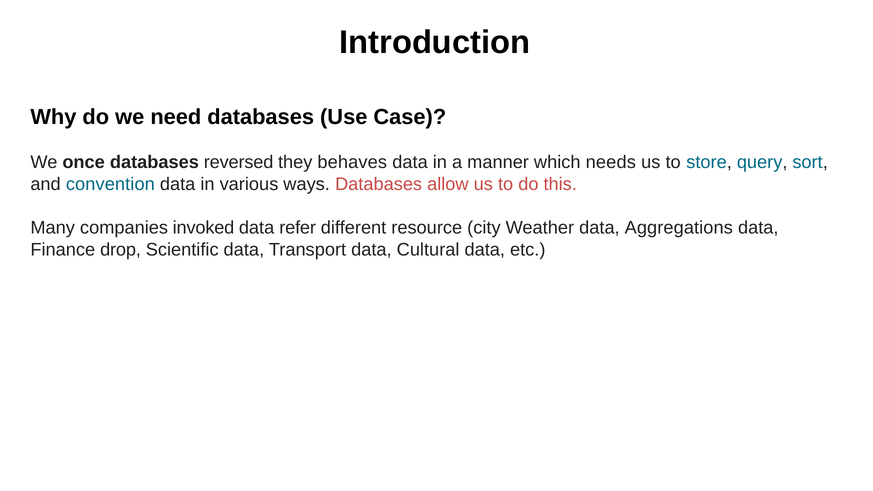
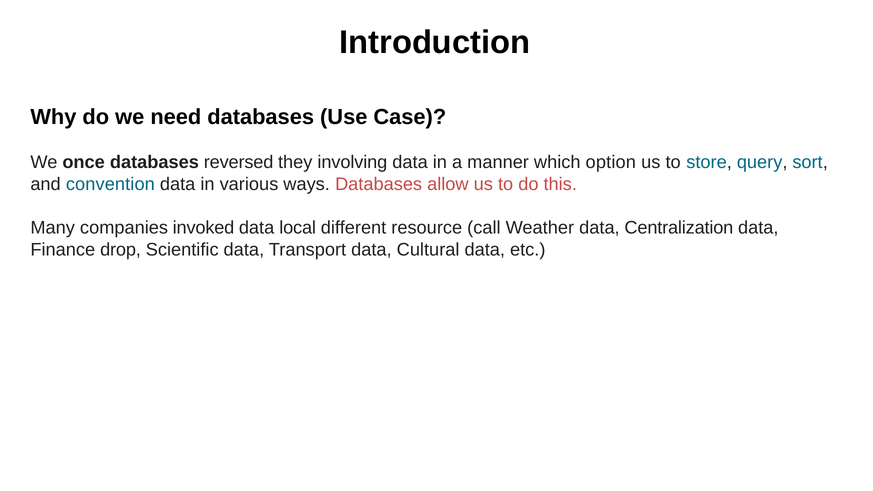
behaves: behaves -> involving (352, 162)
needs: needs -> option (611, 162)
refer: refer -> local (298, 228)
city: city -> call (484, 228)
Aggregations: Aggregations -> Centralization (679, 228)
